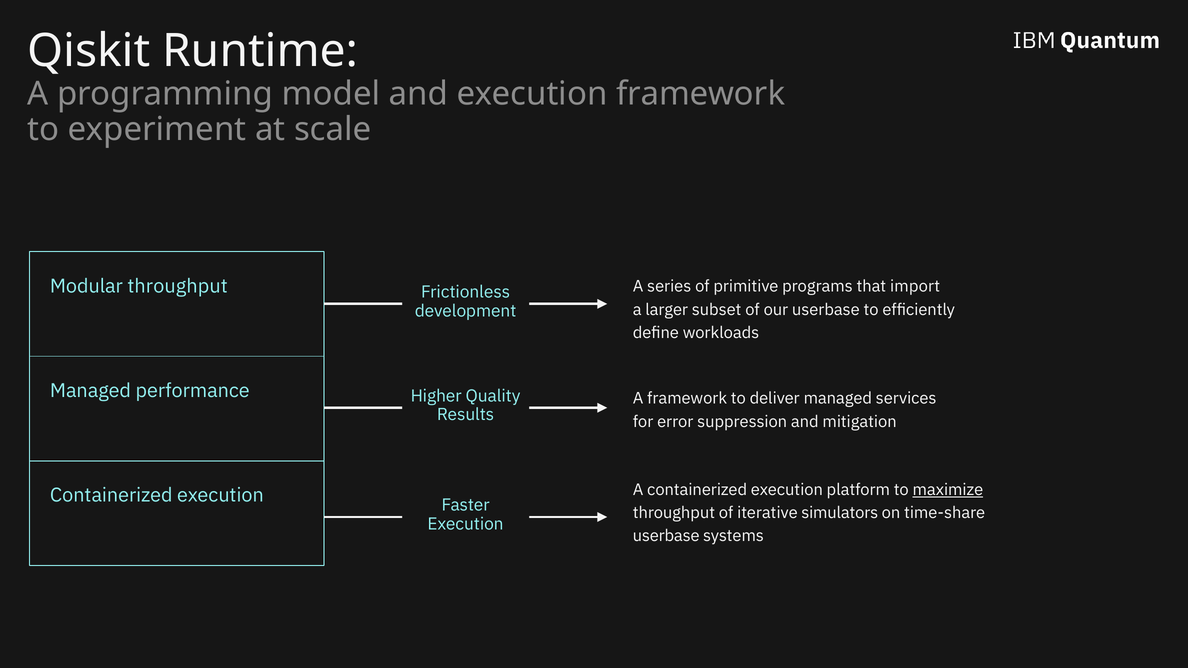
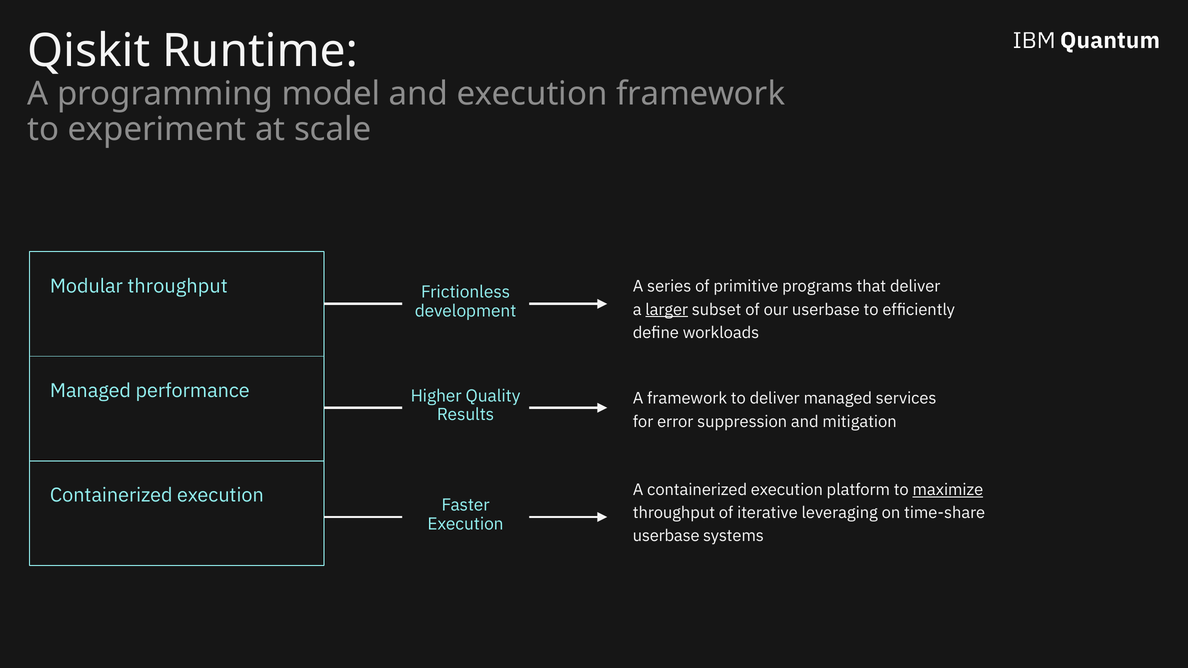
that import: import -> deliver (915, 287)
larger underline: none -> present (667, 310)
simulators: simulators -> leveraging (840, 513)
